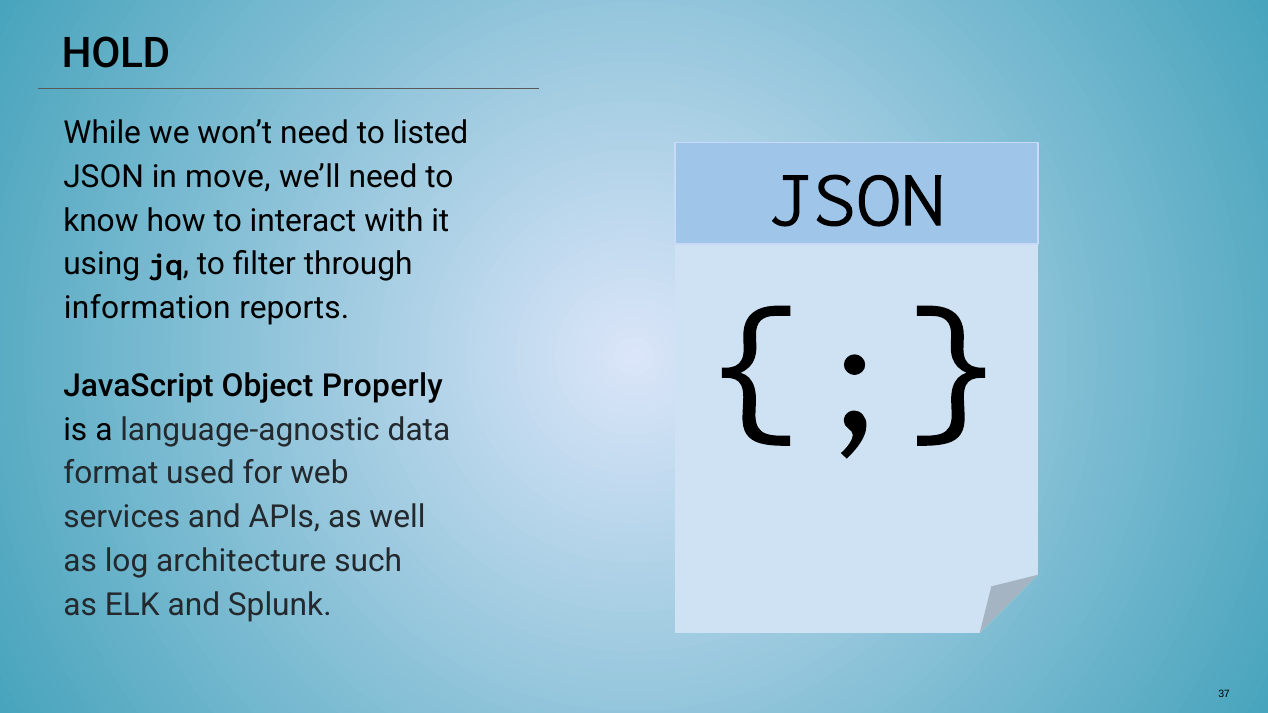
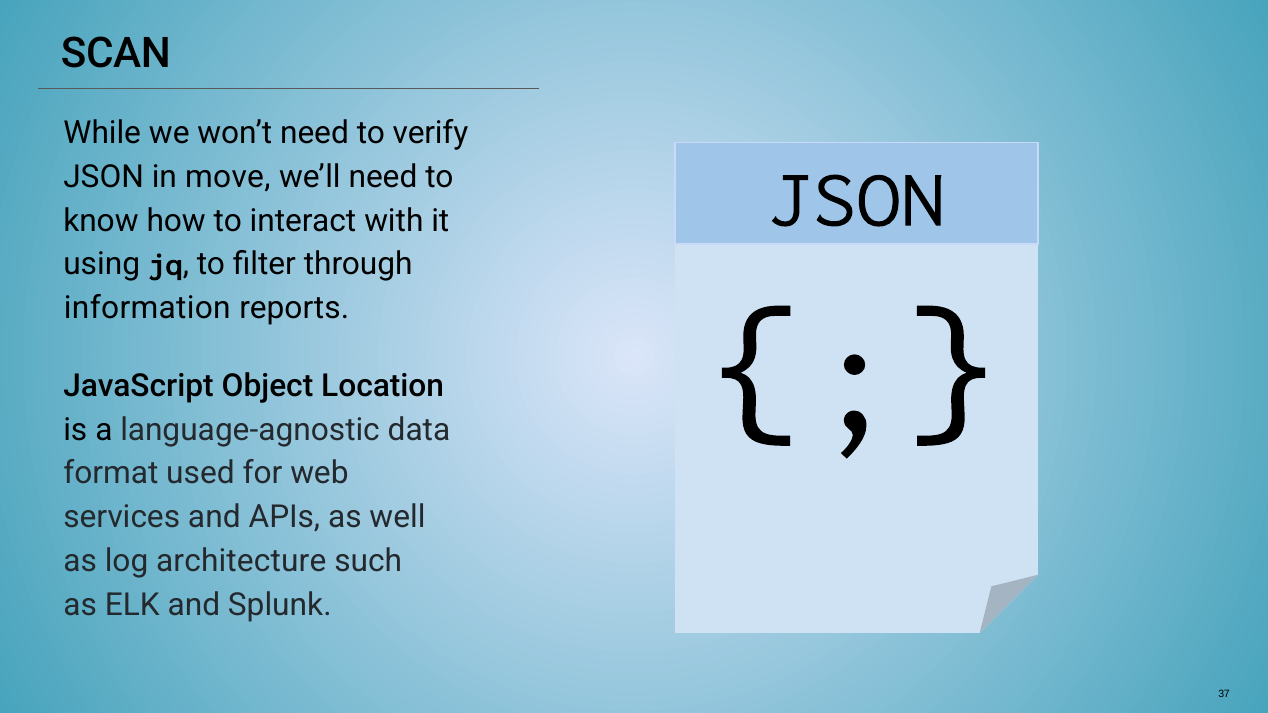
HOLD: HOLD -> SCAN (116, 54)
listed: listed -> verify (430, 133)
Properly: Properly -> Location (383, 386)
